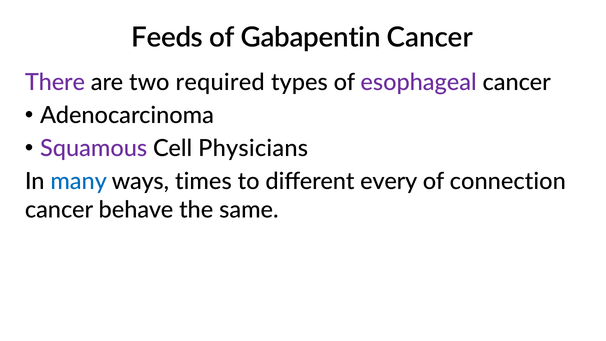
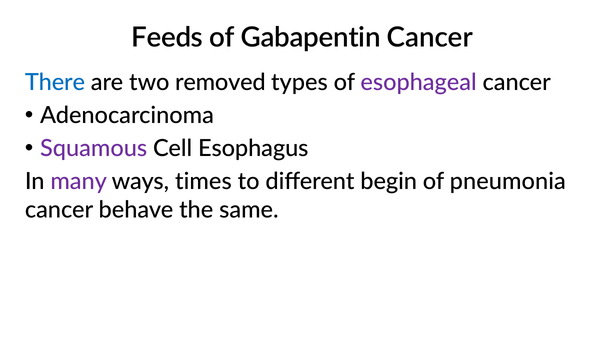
There colour: purple -> blue (55, 82)
required: required -> removed (220, 82)
Physicians: Physicians -> Esophagus (253, 149)
many colour: blue -> purple (79, 182)
every: every -> begin (389, 182)
connection: connection -> pneumonia (508, 182)
